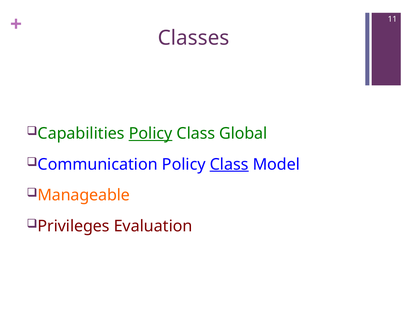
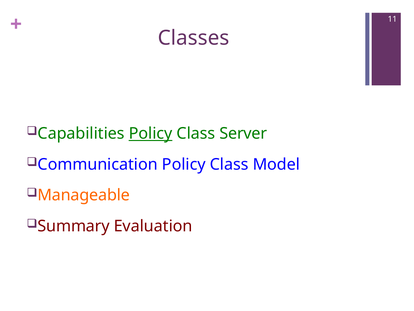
Global: Global -> Server (243, 133)
Class underline: present -> none (229, 164)
Privileges: Privileges -> Summary (74, 226)
